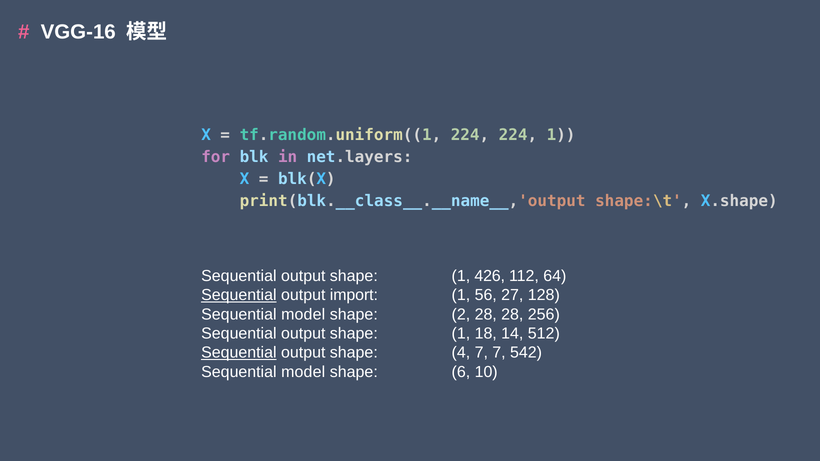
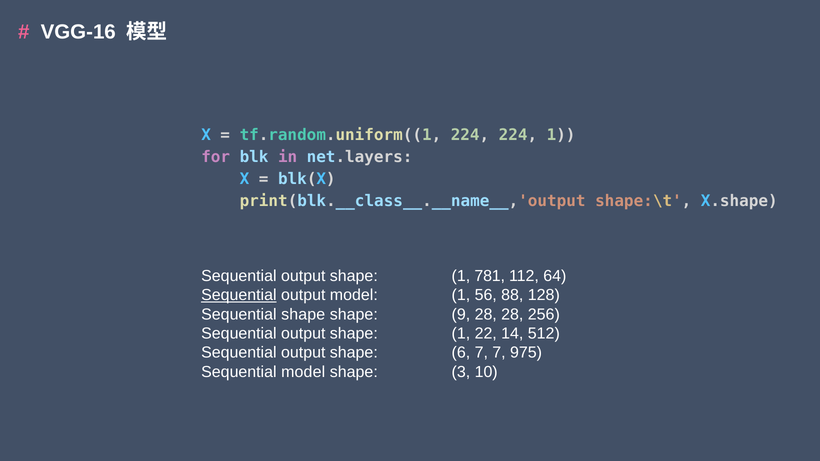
426: 426 -> 781 (490, 276)
output import: import -> model (354, 295)
27: 27 -> 88 (512, 295)
model: model -> shape (303, 315)
2: 2 -> 9 (461, 315)
18: 18 -> 22 (486, 334)
Sequential underline: present -> none (239, 353)
4: 4 -> 6 (461, 353)
542: 542 -> 975 (526, 353)
6: 6 -> 3 (461, 372)
